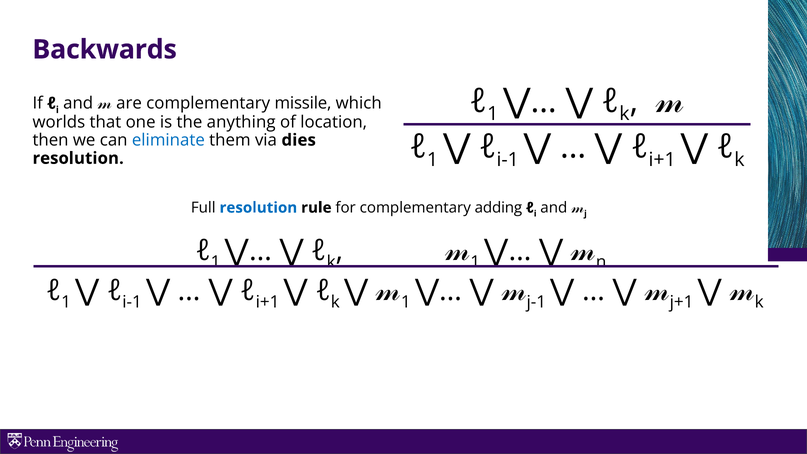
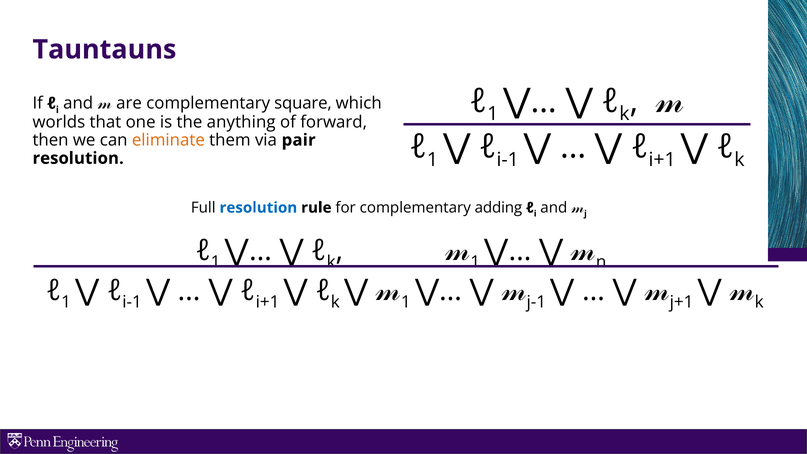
Backwards: Backwards -> Tauntauns (104, 50)
missile: missile -> square (303, 103)
location: location -> forward (334, 122)
eliminate colour: blue -> orange (168, 140)
dies: dies -> pair (299, 140)
